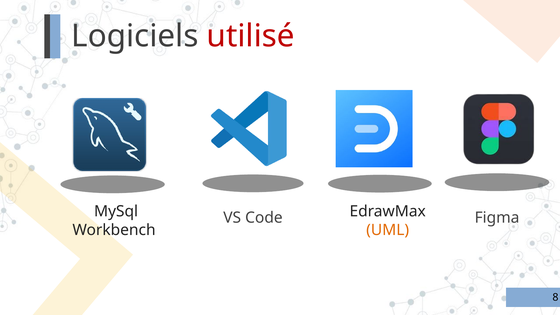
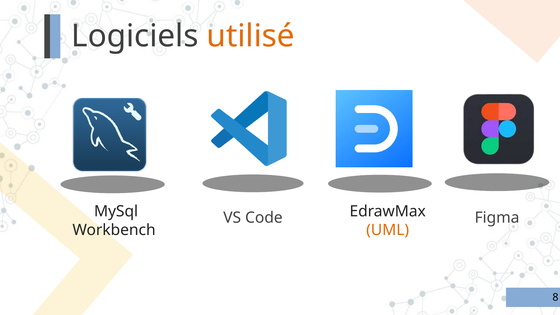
utilisé colour: red -> orange (251, 36)
